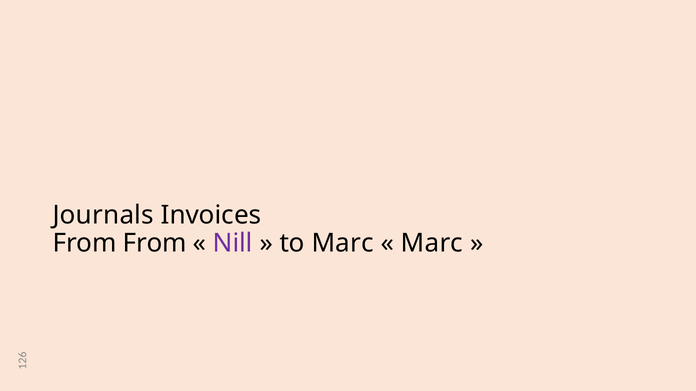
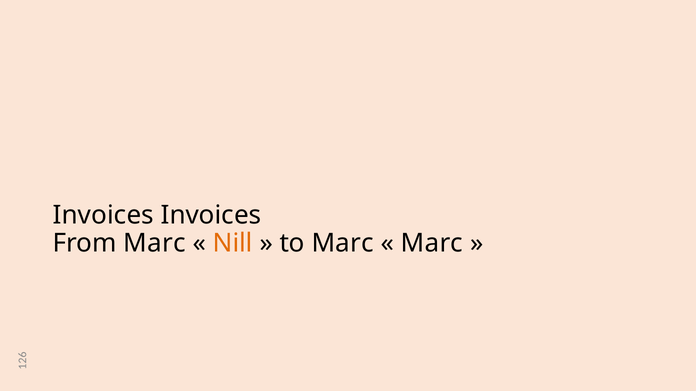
Journals: Journals -> Invoices (103, 215)
From From: From -> Marc (155, 244)
Nill colour: purple -> orange (233, 244)
